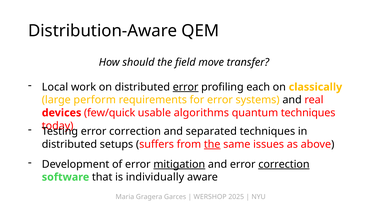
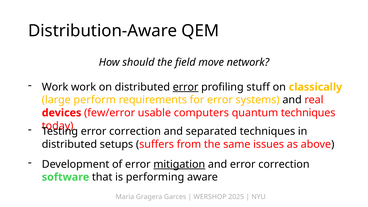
transfer: transfer -> network (248, 62)
Local: Local -> Work (55, 87)
each: each -> stuff (258, 87)
few/quick: few/quick -> few/error (110, 113)
algorithms: algorithms -> computers (201, 113)
the underline: present -> none (212, 144)
correction underline: present -> none (284, 164)
individually: individually -> performing (155, 177)
